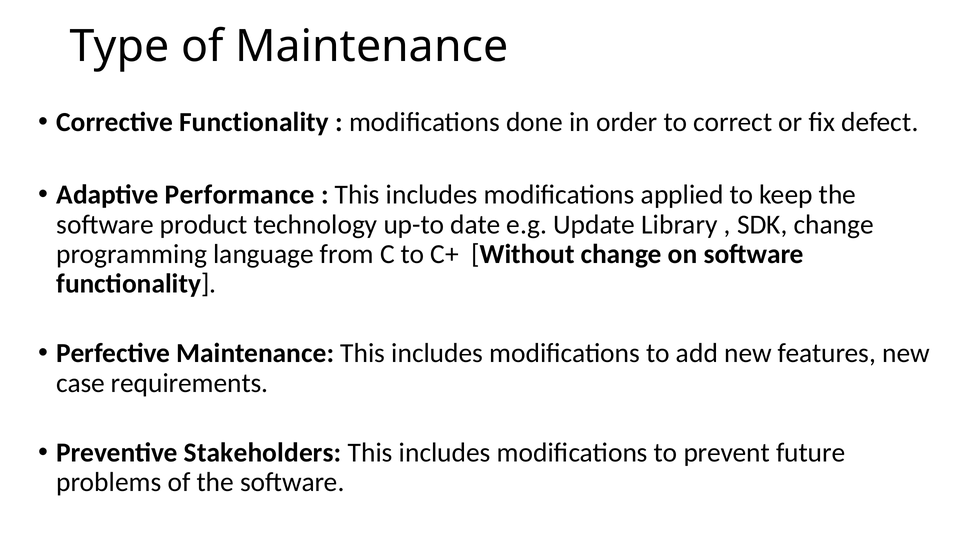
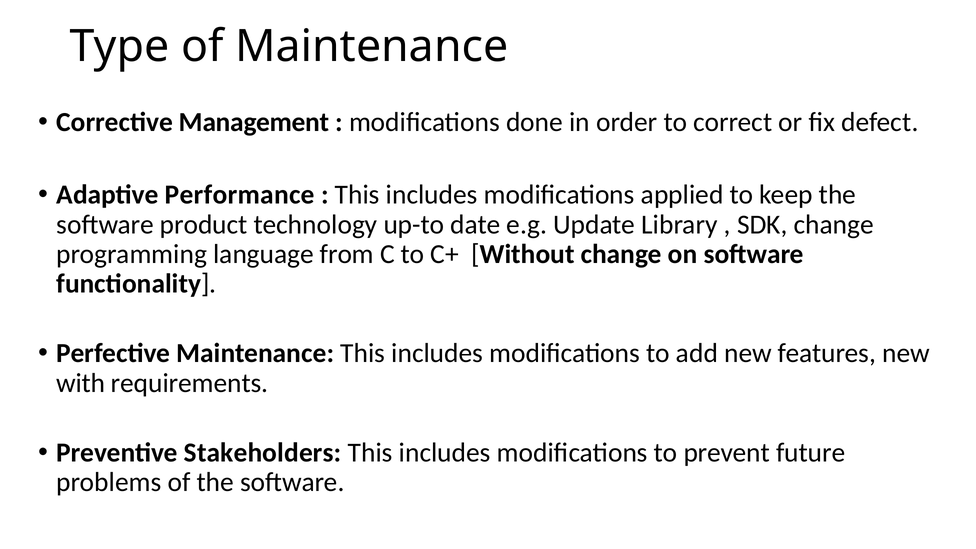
Corrective Functionality: Functionality -> Management (254, 122)
case: case -> with (81, 383)
